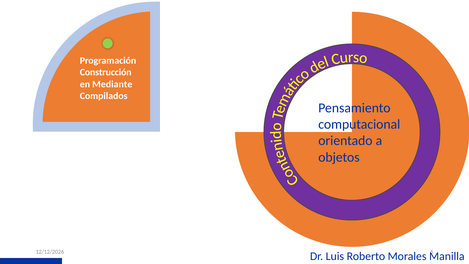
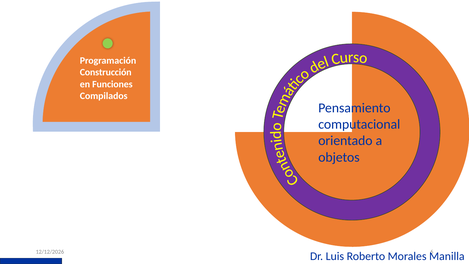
Mediante: Mediante -> Funciones (112, 84)
